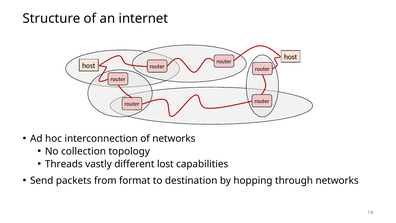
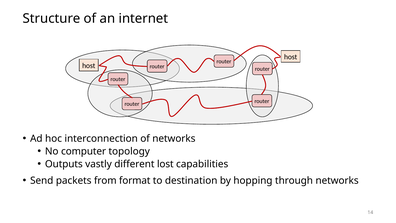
collection: collection -> computer (84, 151)
Threads: Threads -> Outputs (64, 164)
